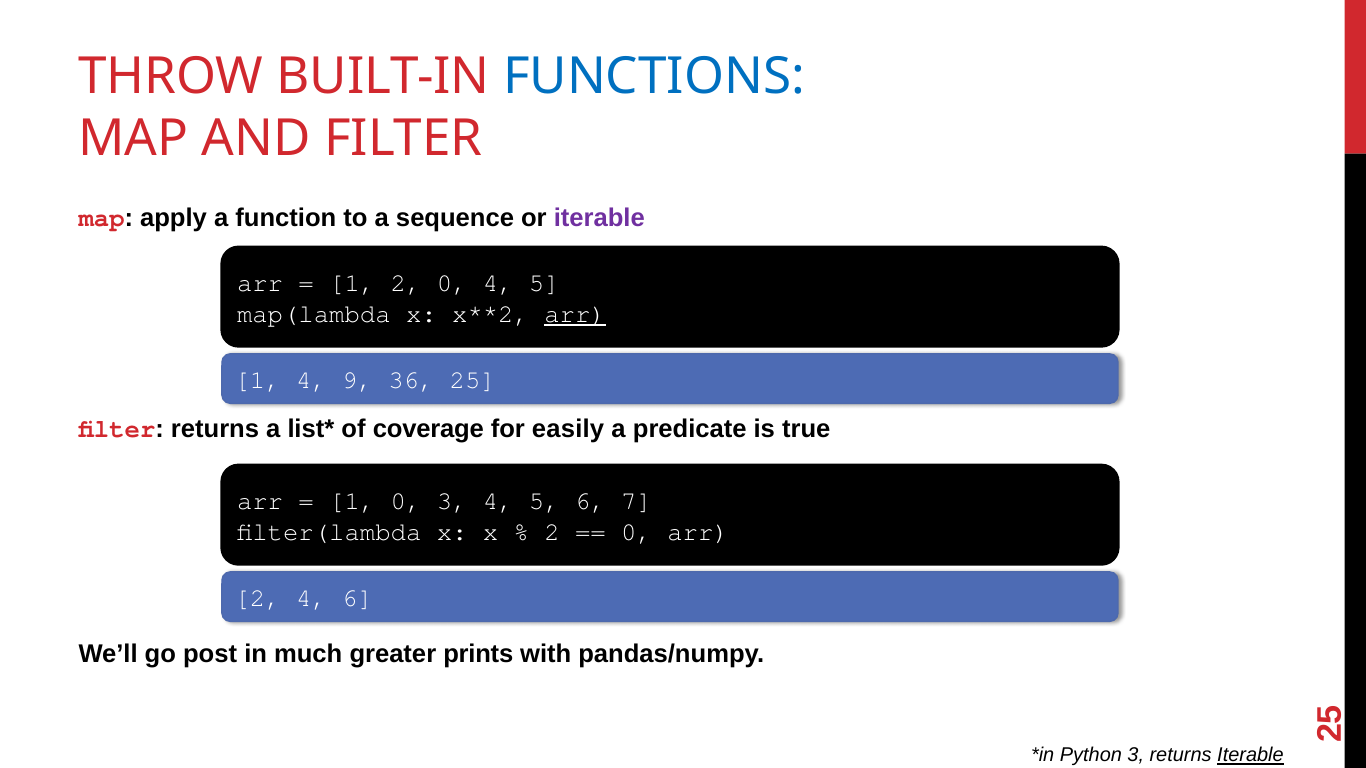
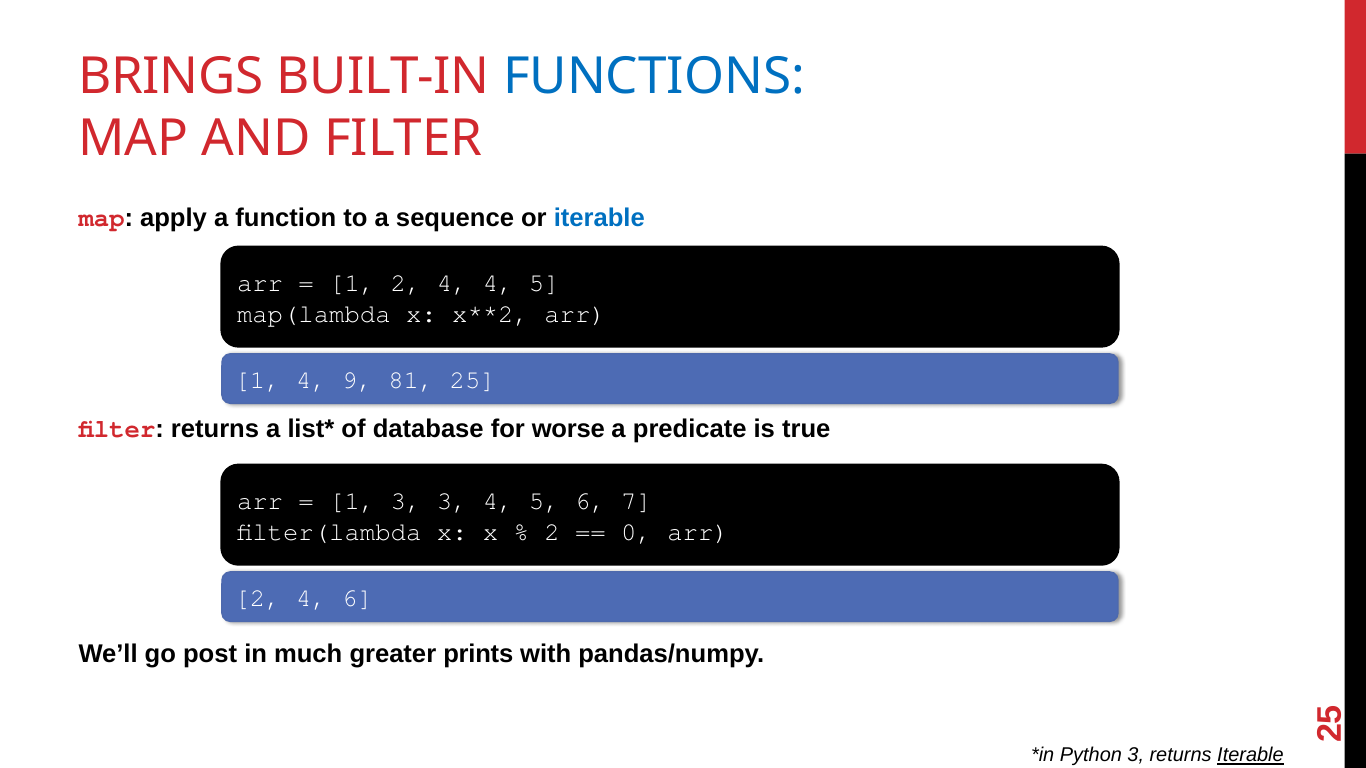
THROW: THROW -> BRINGS (171, 77)
iterable colour: purple -> blue (599, 219)
1 2 0: 0 -> 4 (452, 283)
arr underline: present -> none (575, 314)
36: 36 -> 81 (411, 381)
coverage: coverage -> database (428, 429)
easily: easily -> worse (568, 429)
1 0: 0 -> 3 (406, 501)
